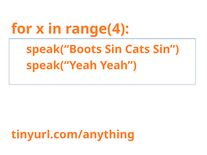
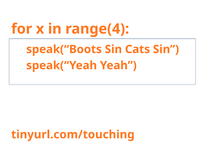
tinyurl.com/anything: tinyurl.com/anything -> tinyurl.com/touching (73, 135)
